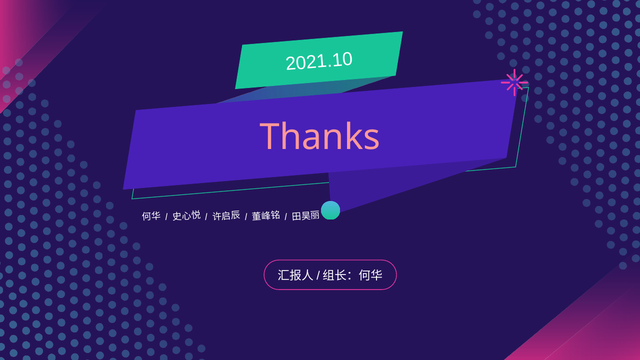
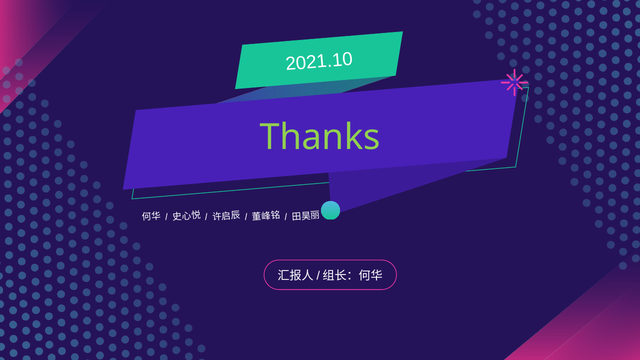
Thanks colour: pink -> light green (320, 138)
